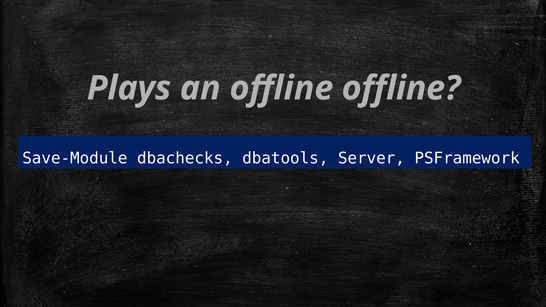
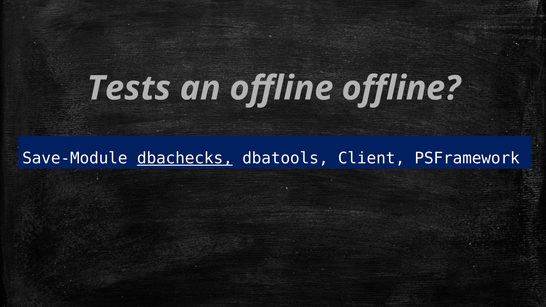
Plays: Plays -> Tests (129, 88)
dbachecks underline: none -> present (185, 158)
Server: Server -> Client (371, 158)
